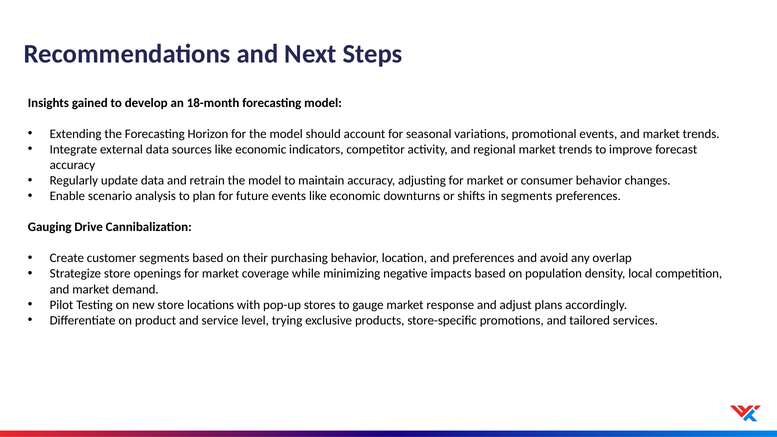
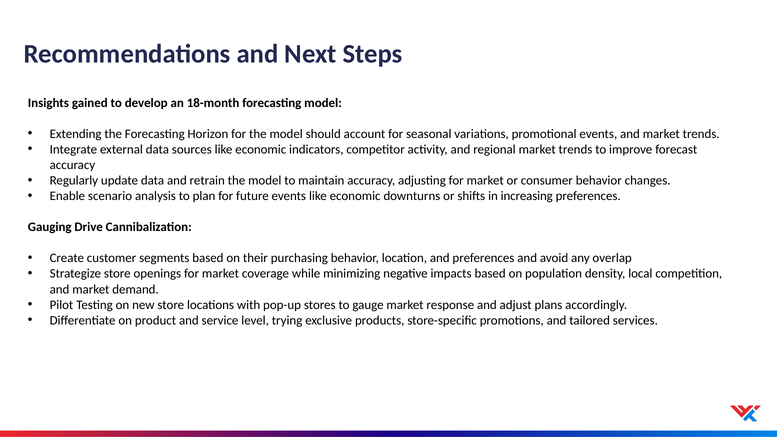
in segments: segments -> increasing (527, 196)
